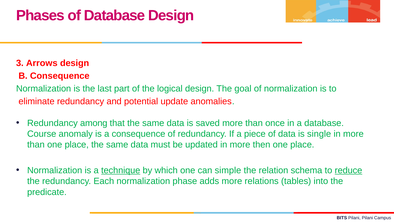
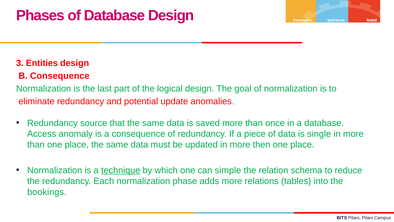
Arrows: Arrows -> Entities (42, 63)
among: among -> source (94, 123)
Course: Course -> Access (42, 134)
reduce underline: present -> none (348, 170)
predicate: predicate -> bookings (47, 192)
